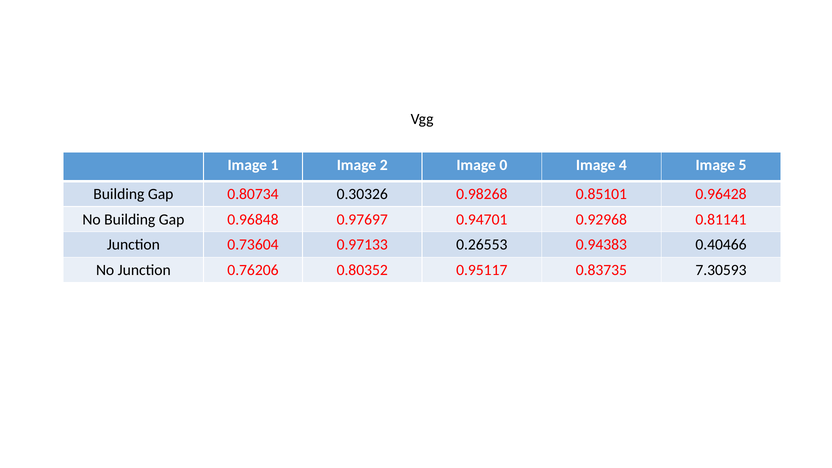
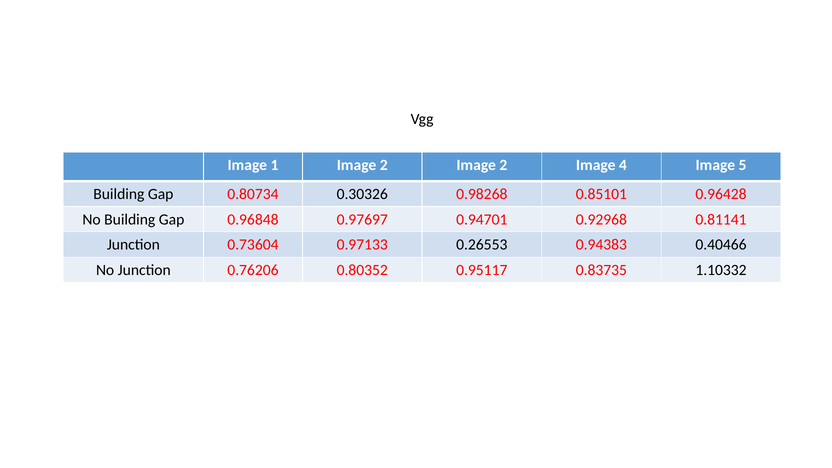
2 Image 0: 0 -> 2 (503, 165)
7.30593: 7.30593 -> 1.10332 (721, 270)
